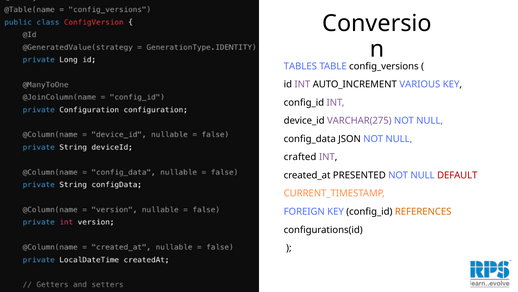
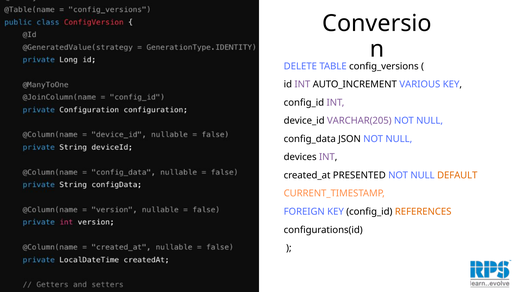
TABLES: TABLES -> DELETE (300, 66)
VARCHAR(275: VARCHAR(275 -> VARCHAR(205 (359, 121)
crafted: crafted -> devices (300, 157)
DEFAULT colour: red -> orange (457, 175)
